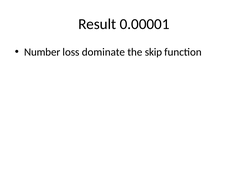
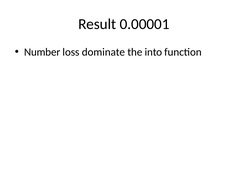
skip: skip -> into (153, 52)
